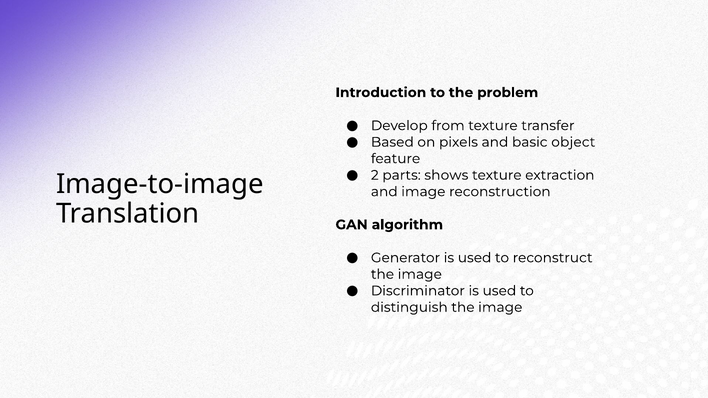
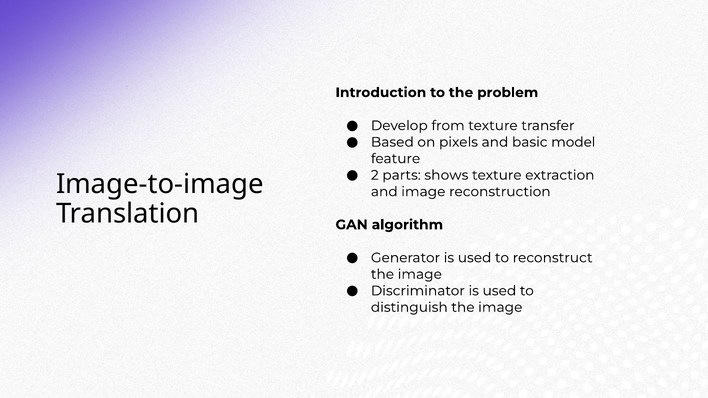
object: object -> model (573, 142)
